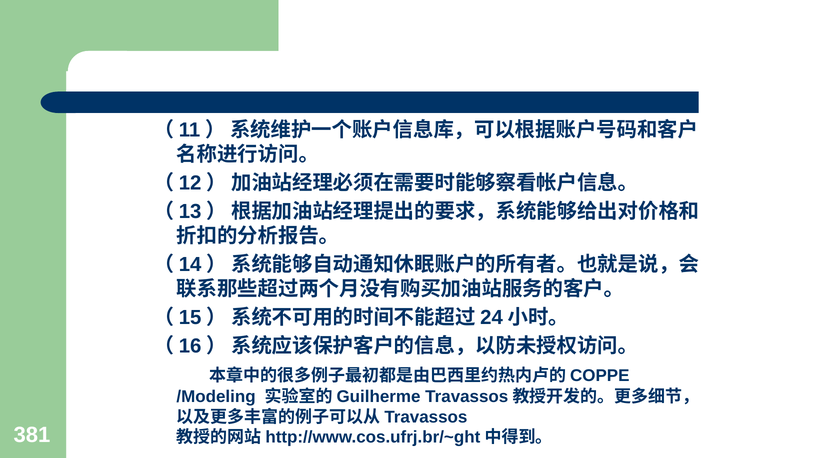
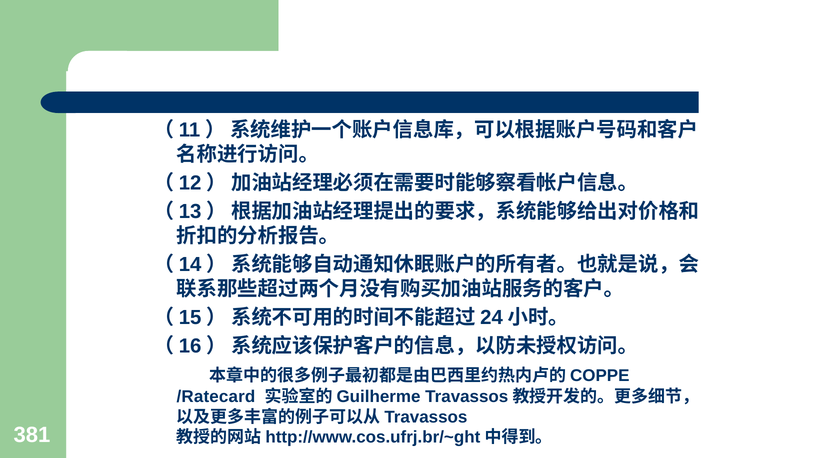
/Modeling: /Modeling -> /Ratecard (216, 397)
